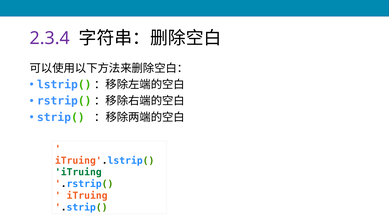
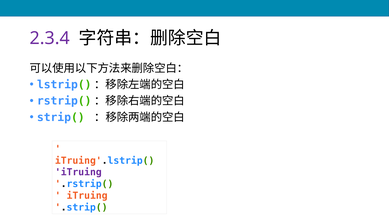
iTruing colour: green -> purple (78, 172)
